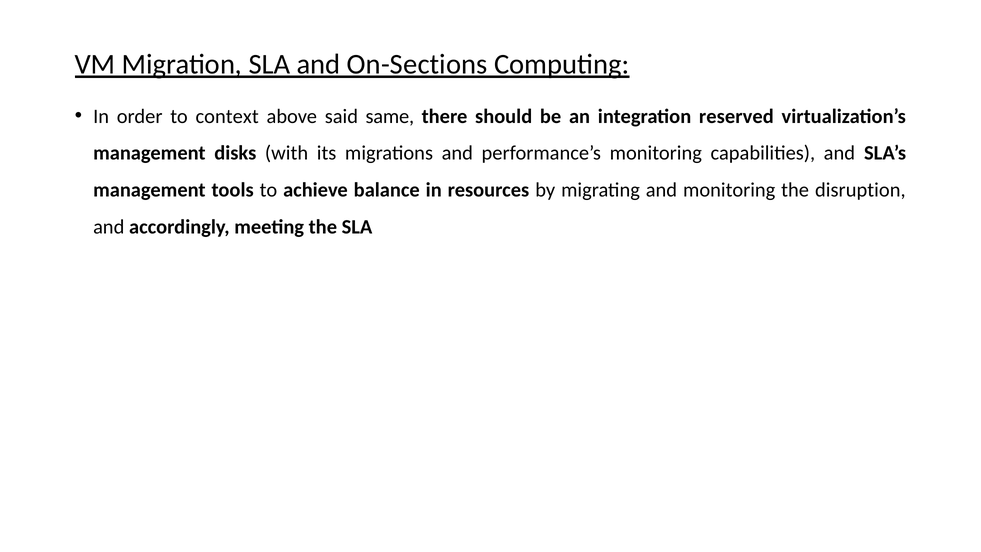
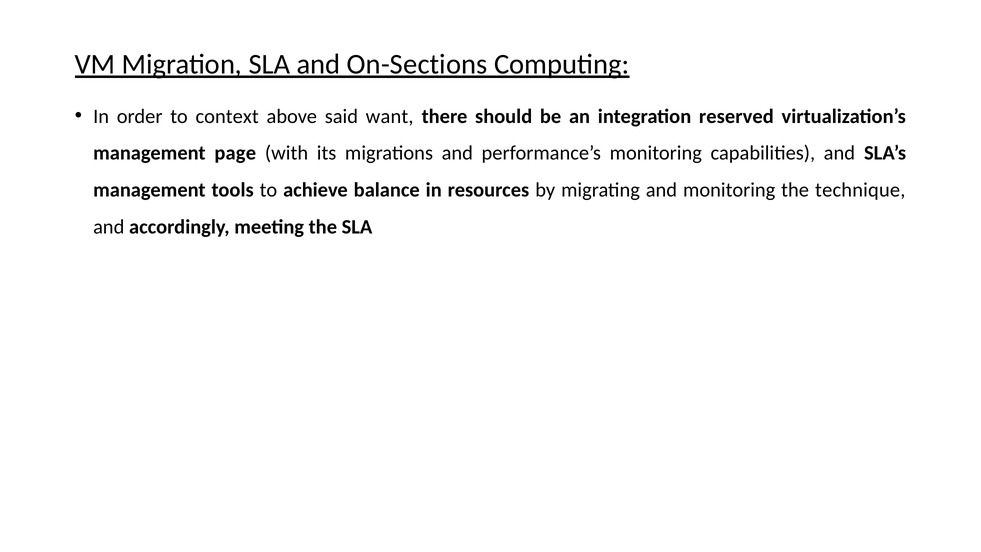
same: same -> want (390, 116)
disks: disks -> page (235, 153)
disruption: disruption -> technique (860, 190)
